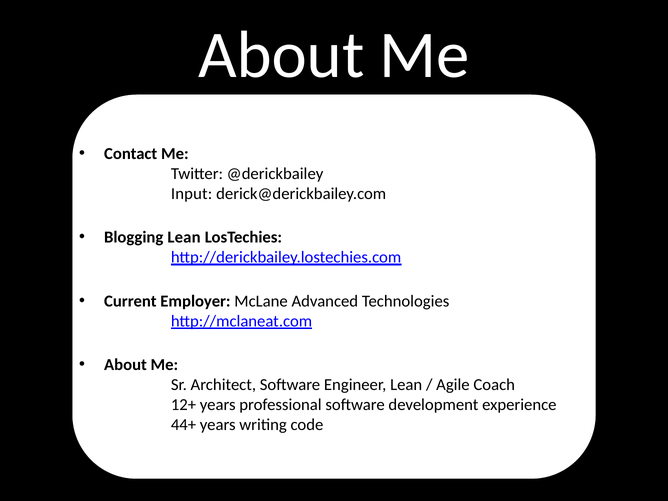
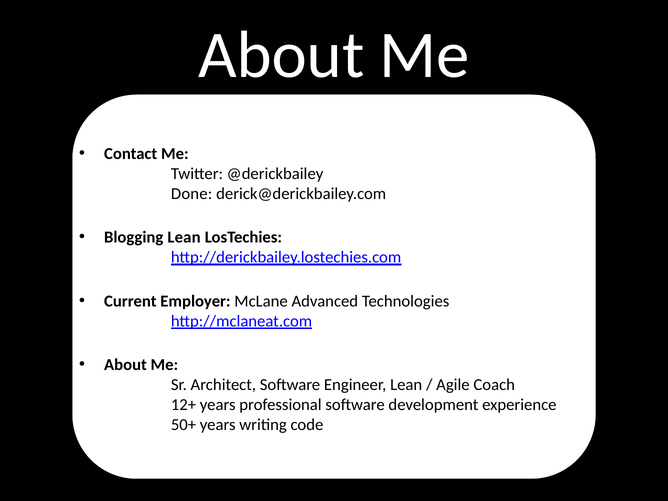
Input: Input -> Done (192, 194)
44+: 44+ -> 50+ (184, 425)
